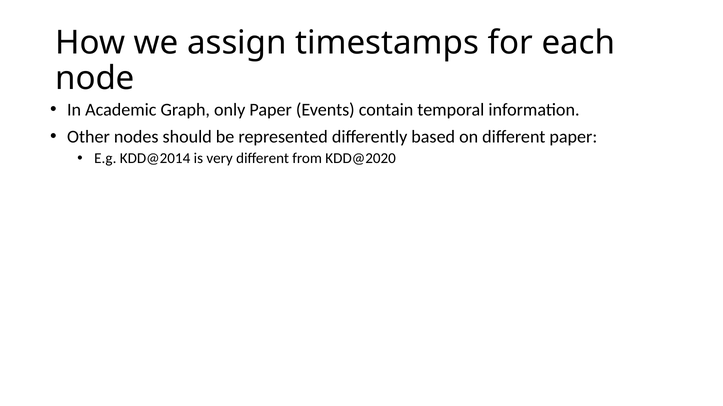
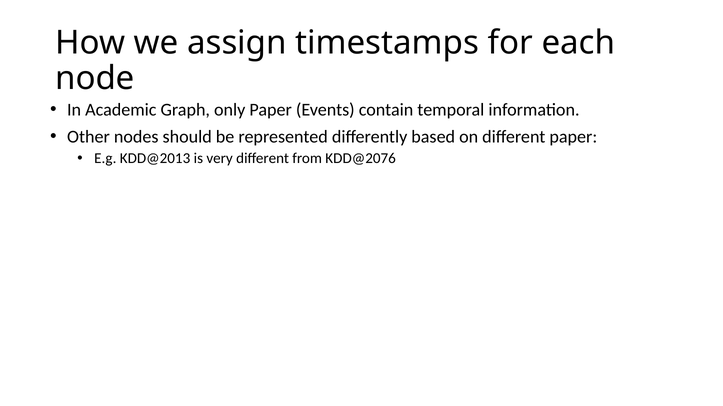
KDD@2014: KDD@2014 -> KDD@2013 (155, 159)
KDD@2020: KDD@2020 -> KDD@2076 (361, 159)
